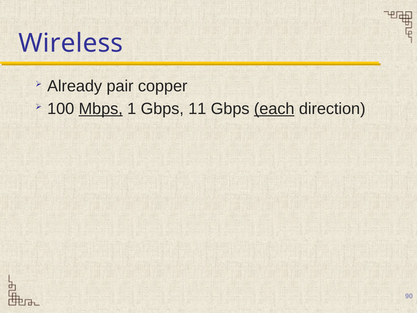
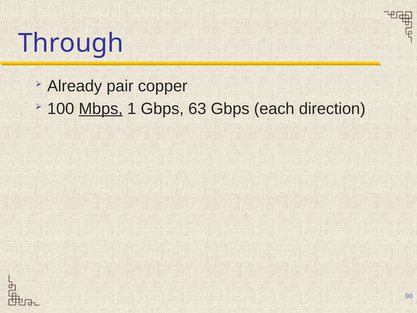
Wireless: Wireless -> Through (71, 43)
11: 11 -> 63 (197, 109)
each underline: present -> none (274, 109)
